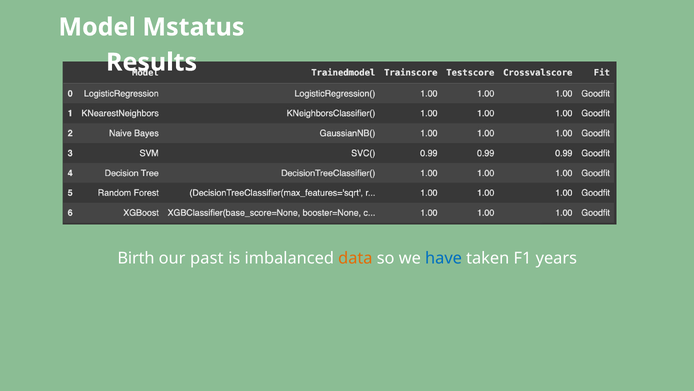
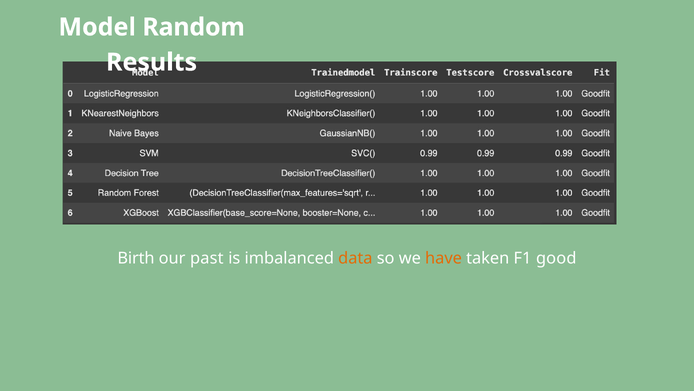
Mstatus: Mstatus -> Random (194, 27)
have colour: blue -> orange (444, 258)
years: years -> good (556, 258)
